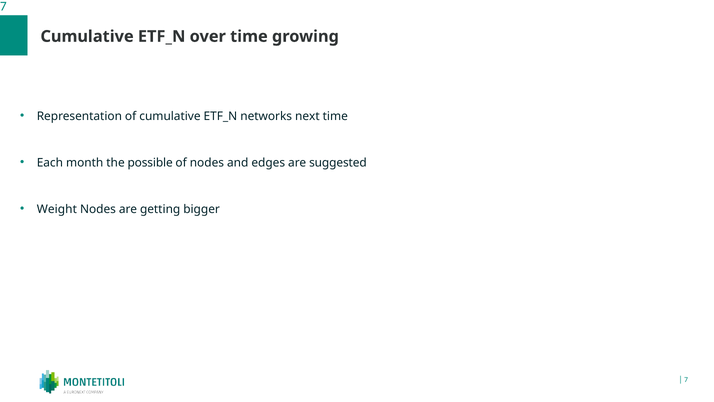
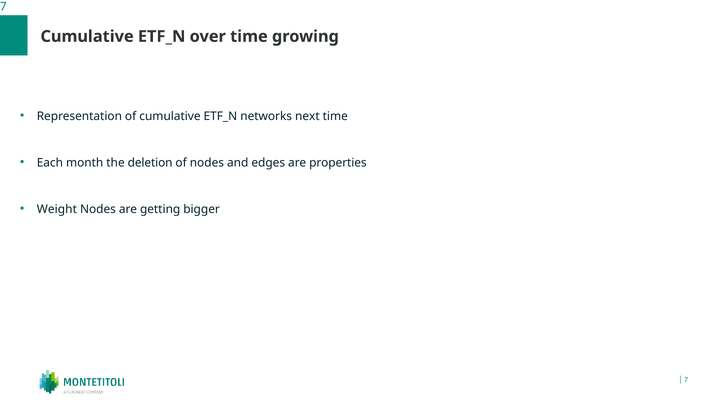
possible: possible -> deletion (150, 163)
suggested: suggested -> properties (338, 163)
